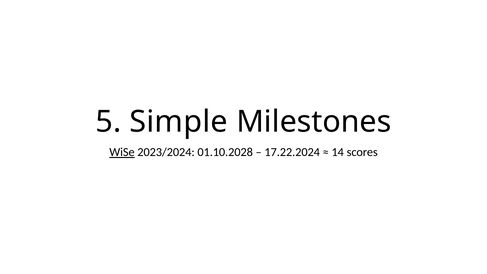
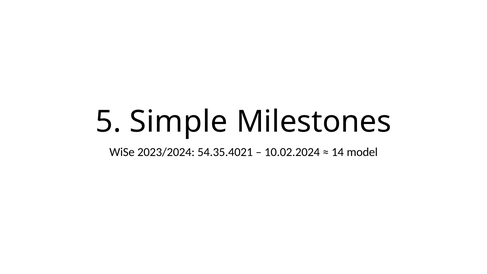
WiSe underline: present -> none (122, 152)
01.10.2028: 01.10.2028 -> 54.35.4021 (225, 152)
17.22.2024: 17.22.2024 -> 10.02.2024 (292, 152)
scores: scores -> model (362, 152)
